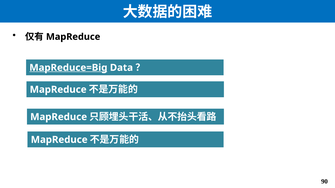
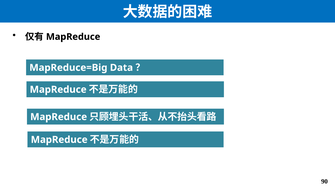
MapReduce=Big underline: present -> none (68, 68)
